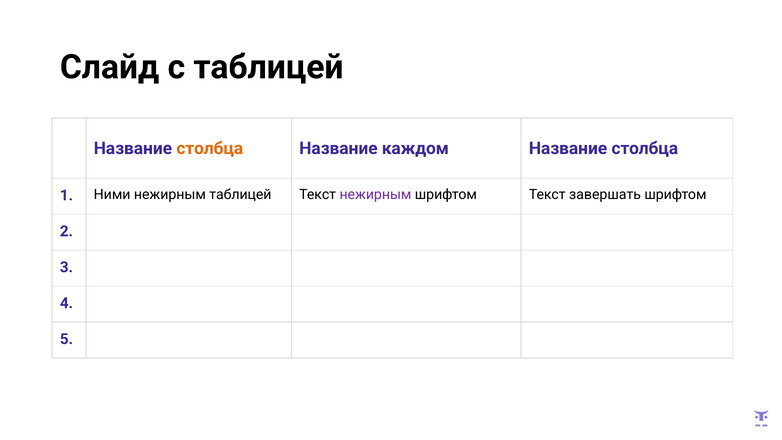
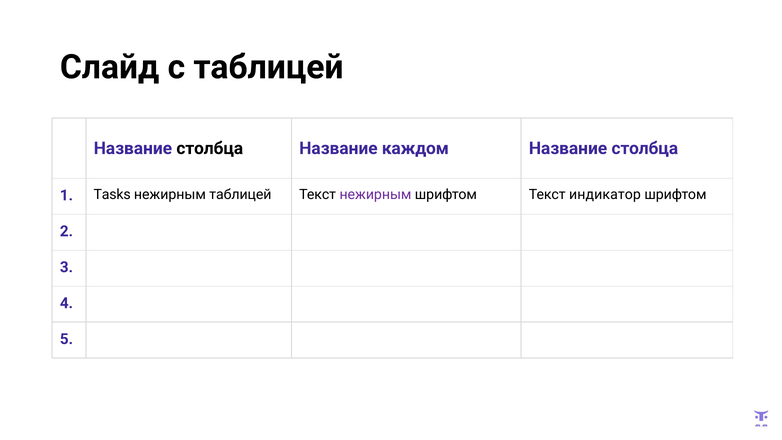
столбца colour: orange -> black (210, 148)
Ними: Ними -> Tasks (112, 194)
завершать: завершать -> индикатор (605, 194)
